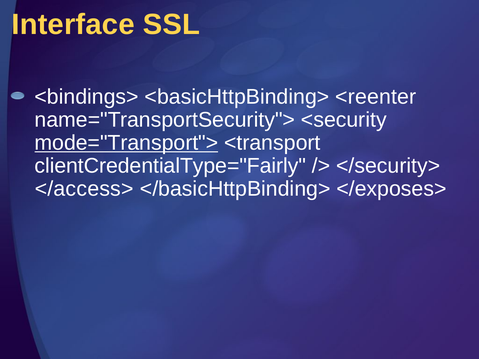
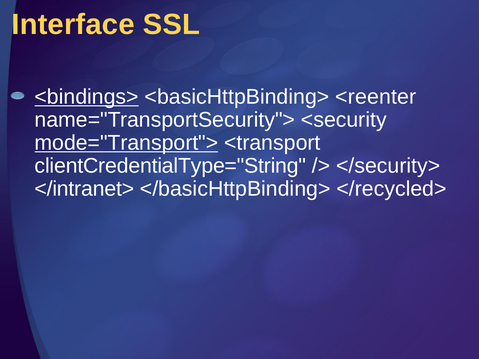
<bindings> underline: none -> present (87, 97)
clientCredentialType="Fairly: clientCredentialType="Fairly -> clientCredentialType="String (170, 166)
</access>: </access> -> </intranet> (84, 189)
</exposes>: </exposes> -> </recycled> (391, 189)
